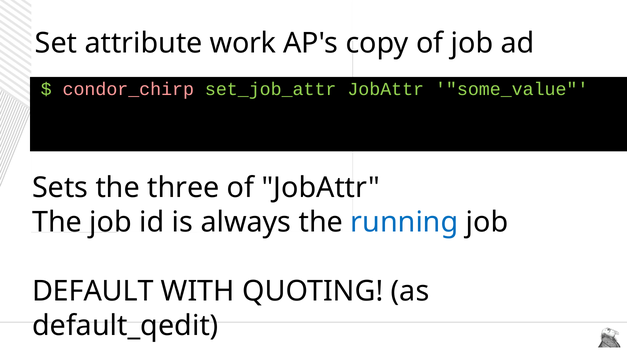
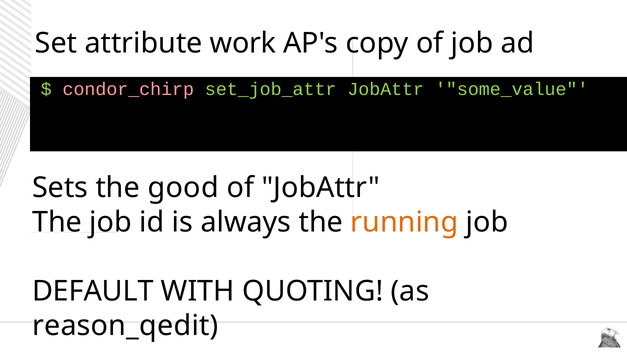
three: three -> good (183, 188)
running colour: blue -> orange (404, 222)
default_qedit: default_qedit -> reason_qedit (125, 326)
